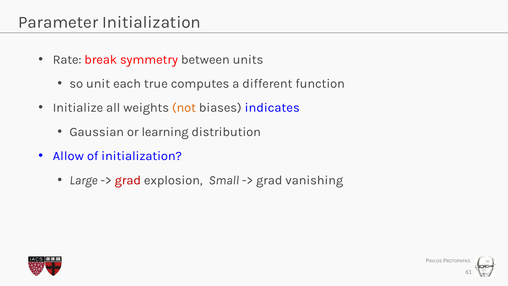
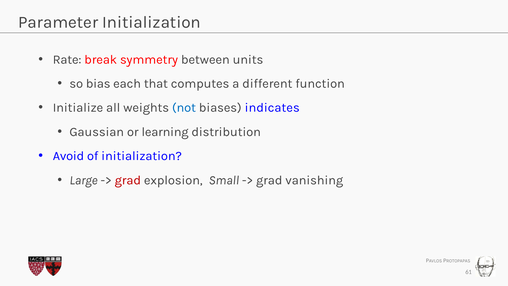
unit: unit -> bias (98, 84)
true: true -> that (156, 84)
not colour: orange -> blue (184, 108)
Allow: Allow -> Avoid (68, 156)
